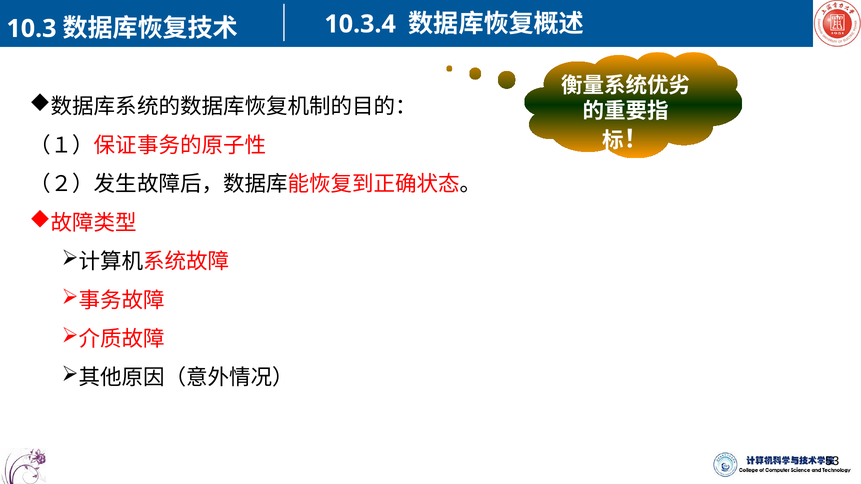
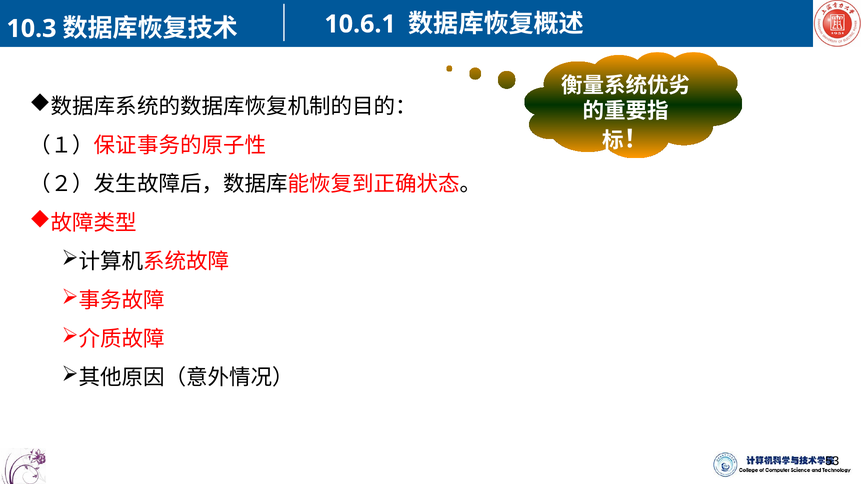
10.3.4: 10.3.4 -> 10.6.1 (360, 24)
